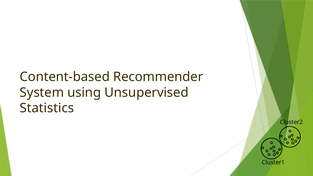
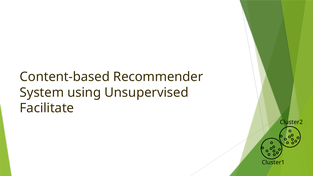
Statistics: Statistics -> Facilitate (47, 108)
